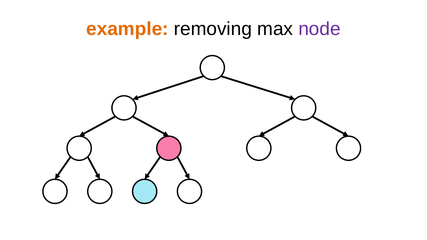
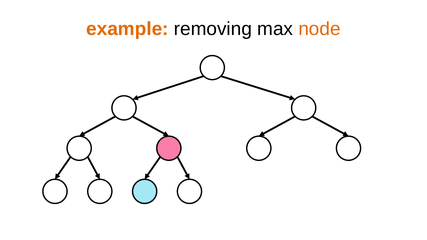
node colour: purple -> orange (319, 29)
